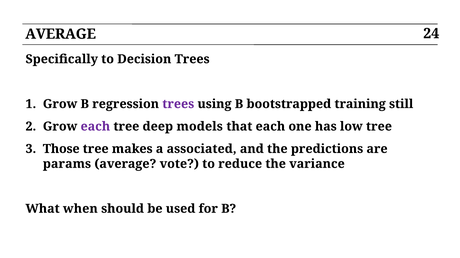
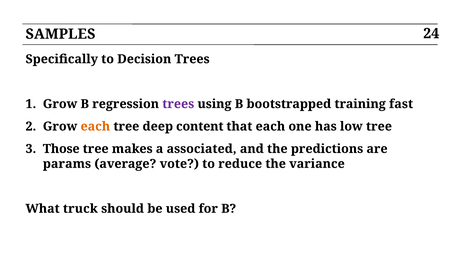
AVERAGE: AVERAGE -> SAMPLES (60, 34)
still: still -> fast (401, 104)
each colour: purple -> orange (95, 127)
models: models -> content (200, 127)
when: when -> truck (80, 209)
